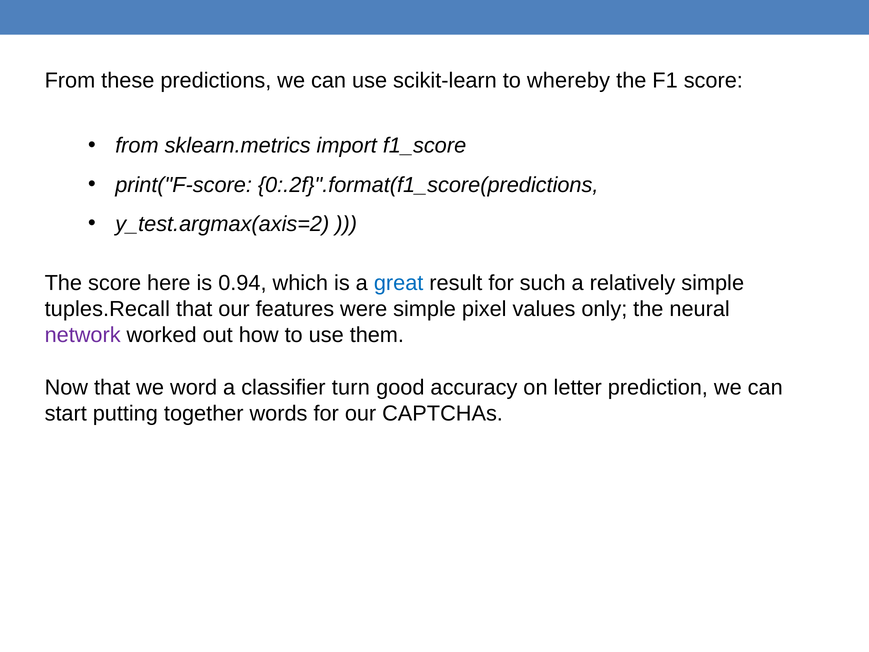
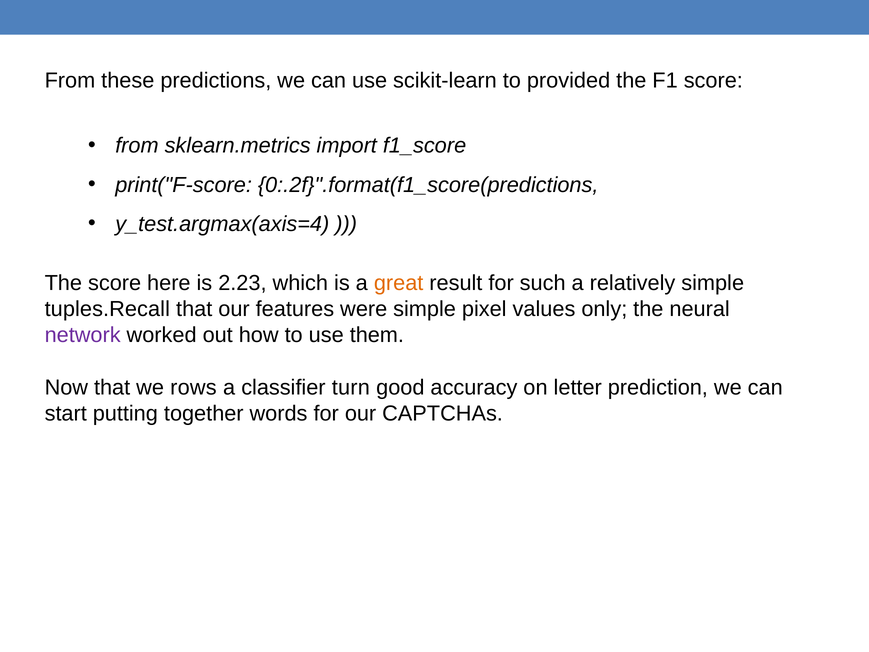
whereby: whereby -> provided (569, 81)
y_test.argmax(axis=2: y_test.argmax(axis=2 -> y_test.argmax(axis=4 (222, 224)
0.94: 0.94 -> 2.23 (242, 283)
great colour: blue -> orange (399, 283)
word: word -> rows (193, 387)
